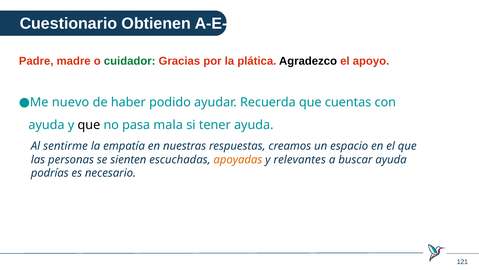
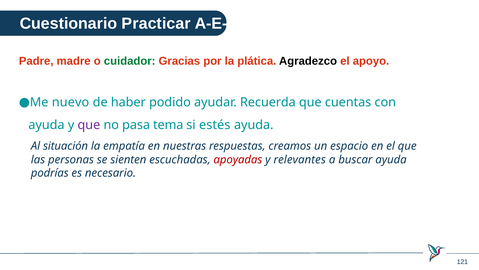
Obtienen: Obtienen -> Practicar (156, 23)
que colour: black -> purple (89, 125)
mala: mala -> tema (168, 125)
tener: tener -> estés (215, 125)
sentirme: sentirme -> situación (66, 146)
apoyadas colour: orange -> red (238, 159)
